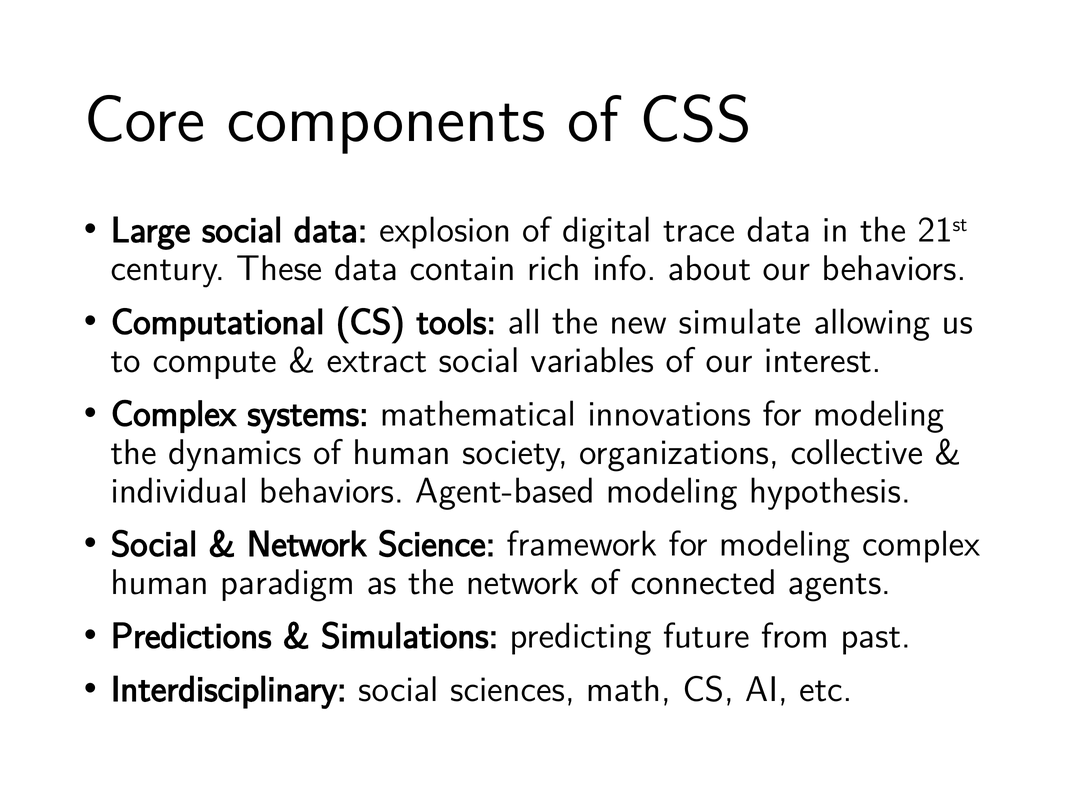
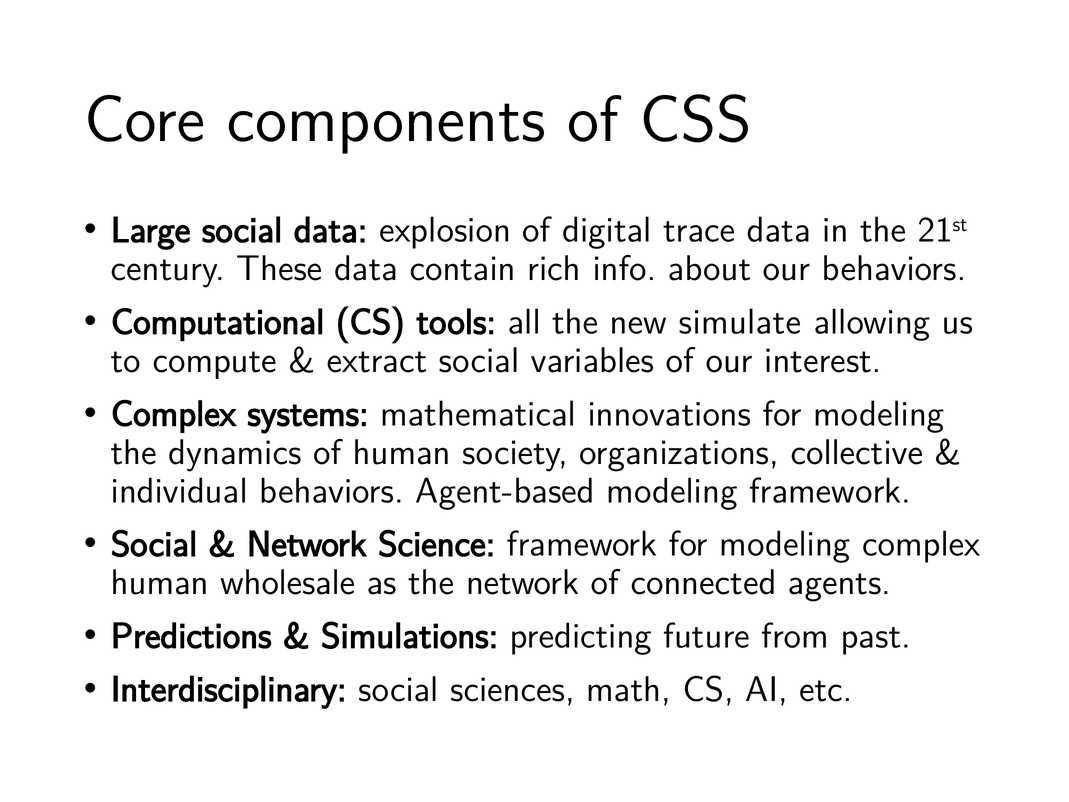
modeling hypothesis: hypothesis -> framework (830, 491)
paradigm: paradigm -> wholesale (288, 582)
